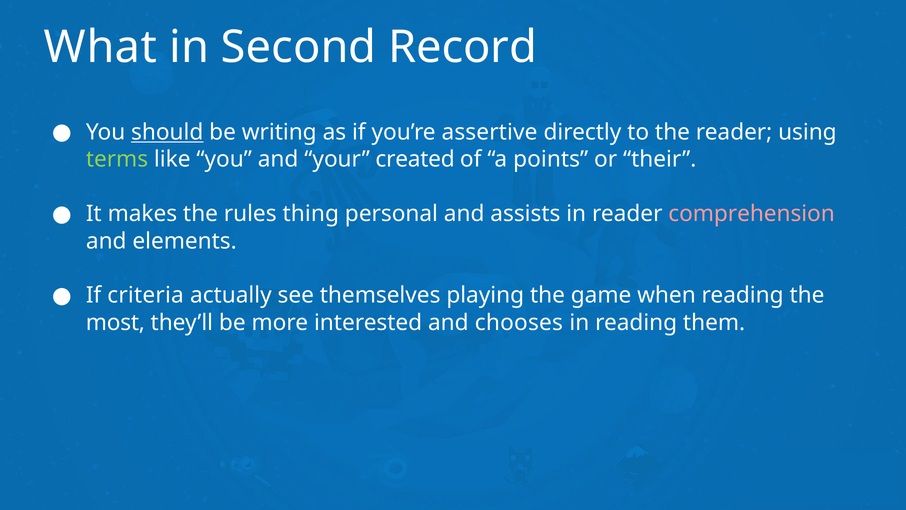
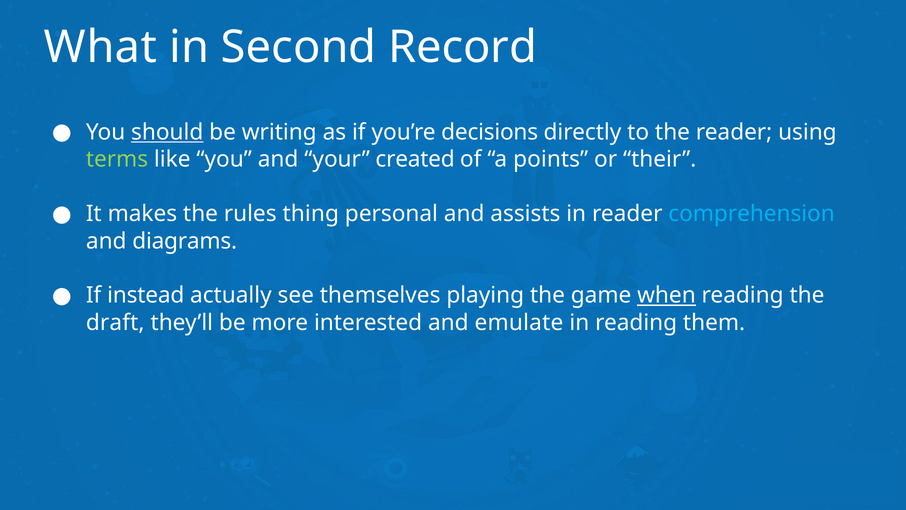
assertive: assertive -> decisions (490, 132)
comprehension colour: pink -> light blue (752, 214)
elements: elements -> diagrams (185, 241)
criteria: criteria -> instead (146, 295)
when underline: none -> present (666, 295)
most: most -> draft (115, 322)
chooses: chooses -> emulate (519, 322)
